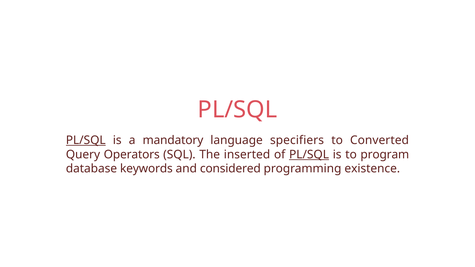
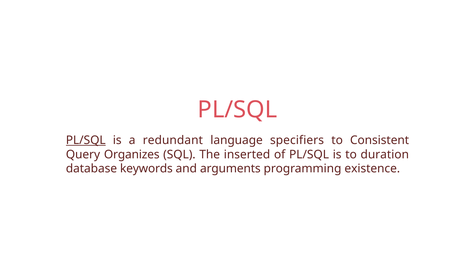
mandatory: mandatory -> redundant (173, 140)
Converted: Converted -> Consistent (380, 140)
Operators: Operators -> Organizes (132, 155)
PL/SQL underline: present -> none (309, 155)
program: program -> duration (385, 155)
considered: considered -> arguments (230, 169)
